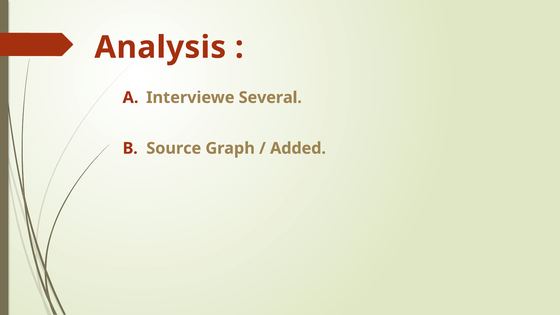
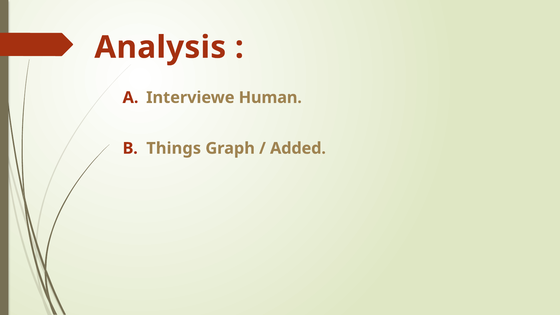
Several: Several -> Human (270, 98)
Source: Source -> Things (174, 148)
